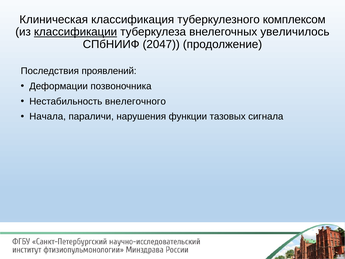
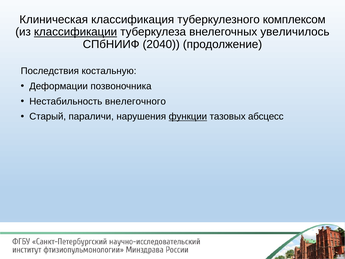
2047: 2047 -> 2040 (161, 44)
проявлений: проявлений -> костальную (109, 71)
Начала: Начала -> Старый (48, 116)
функции underline: none -> present (188, 116)
сигнала: сигнала -> абсцесс (266, 116)
